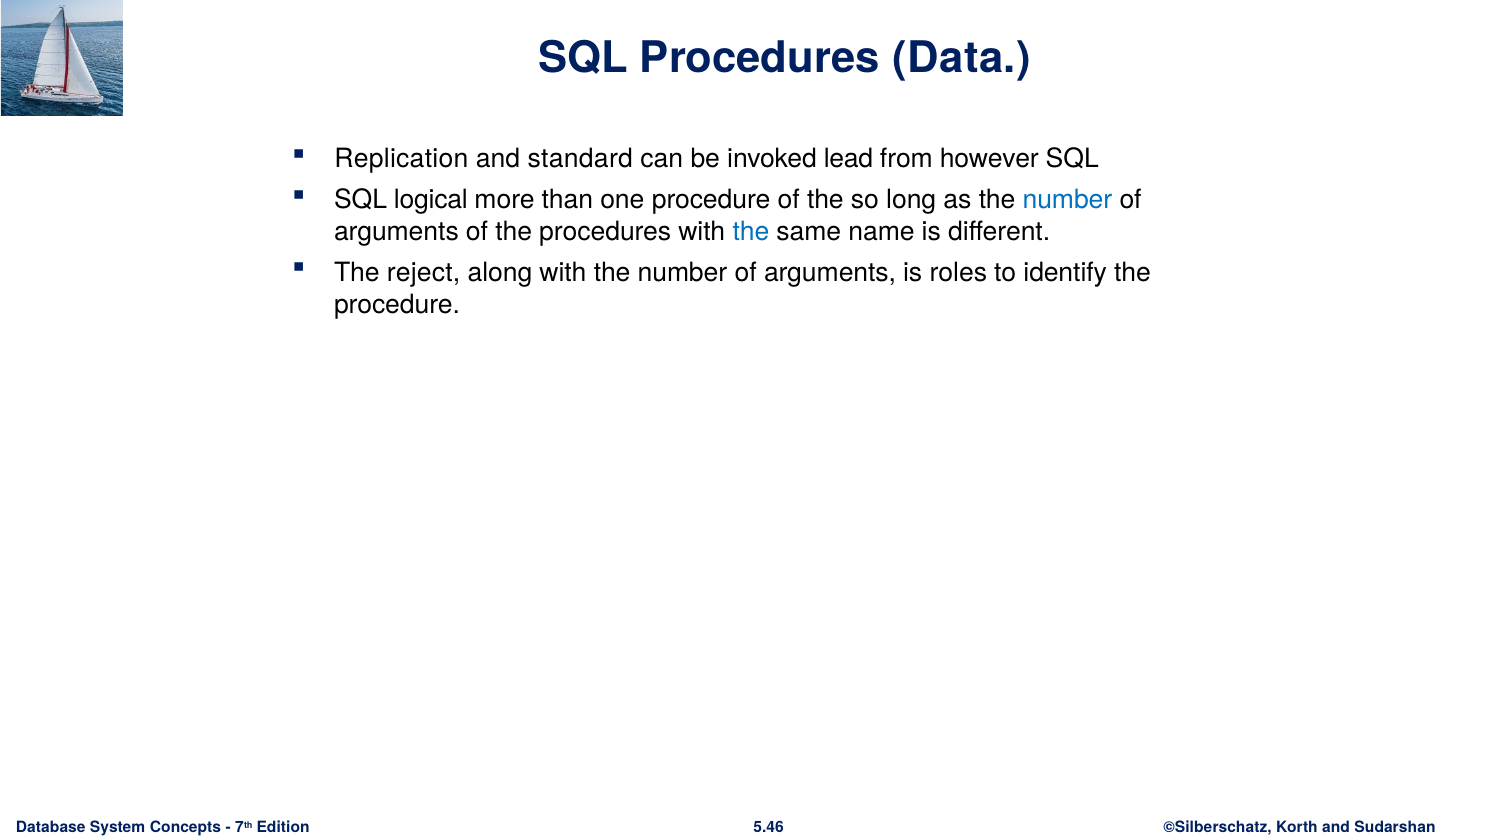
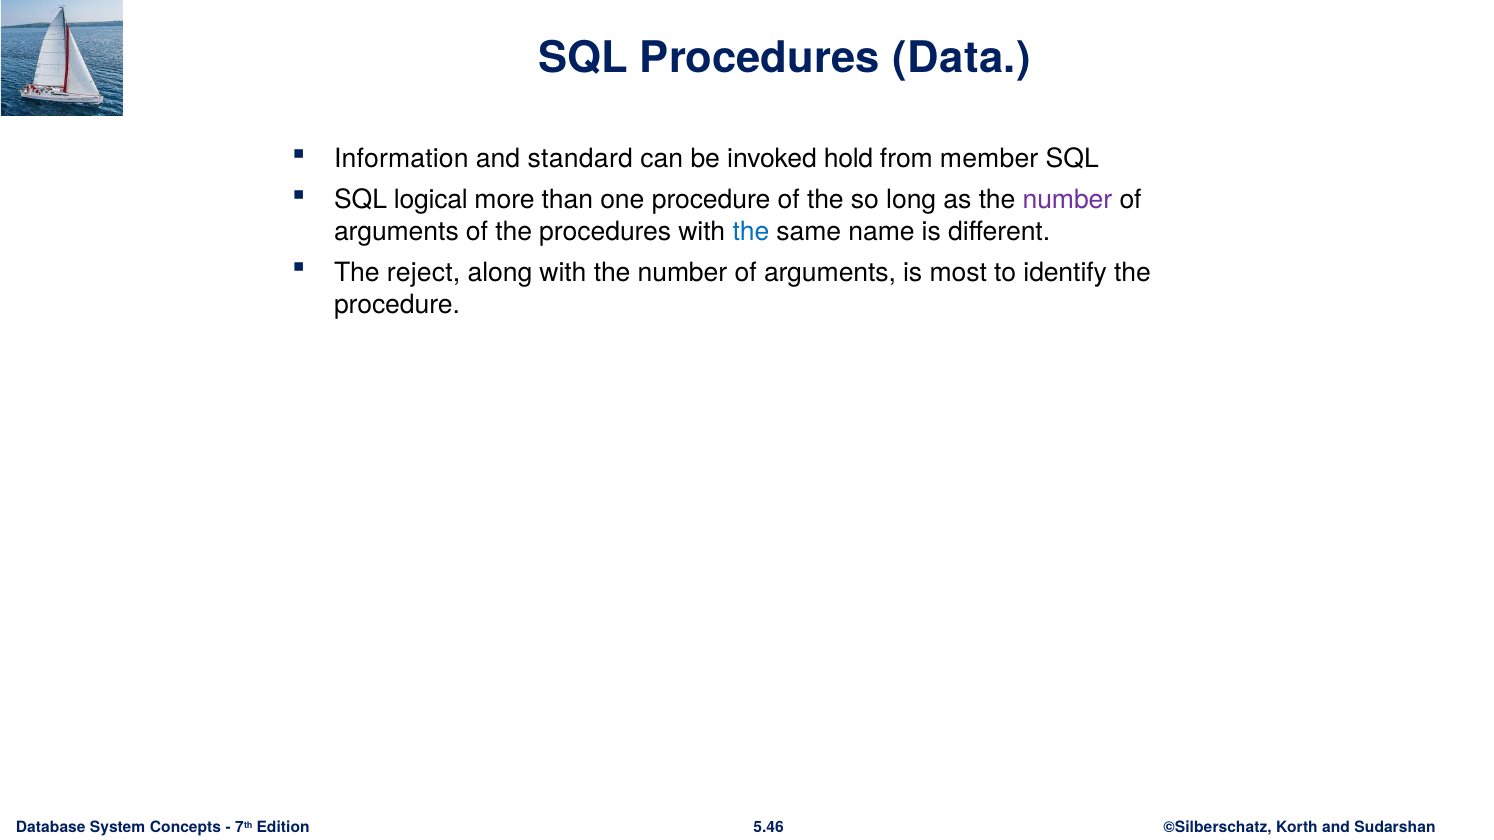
Replication: Replication -> Information (401, 159)
lead: lead -> hold (849, 159)
however: however -> member (989, 159)
number colour: blue -> purple (1067, 200)
roles: roles -> most (958, 273)
